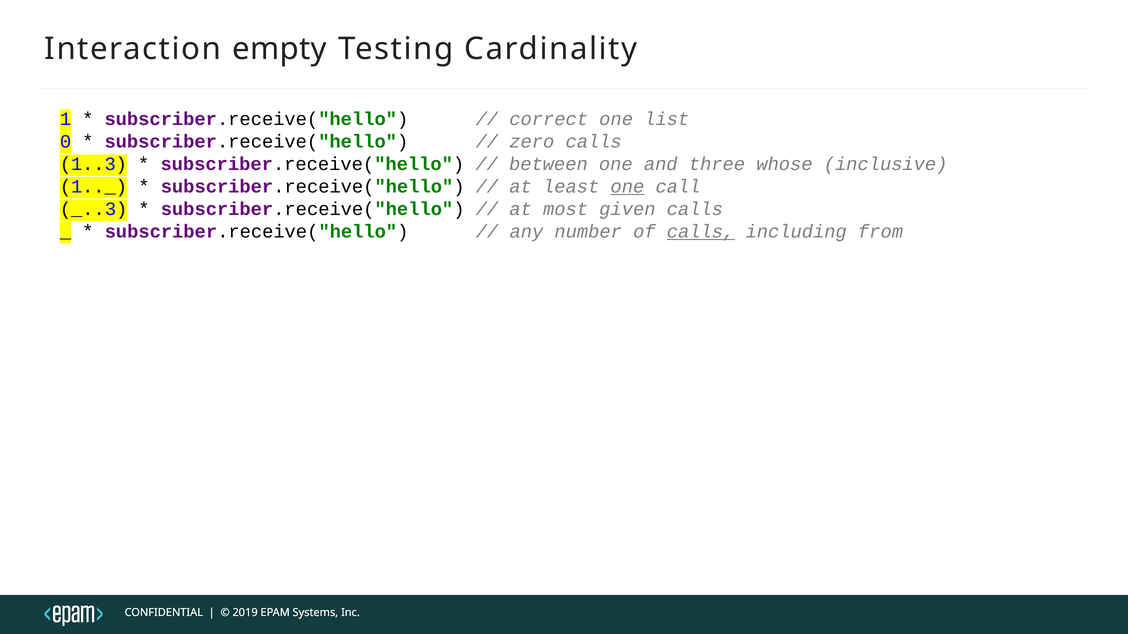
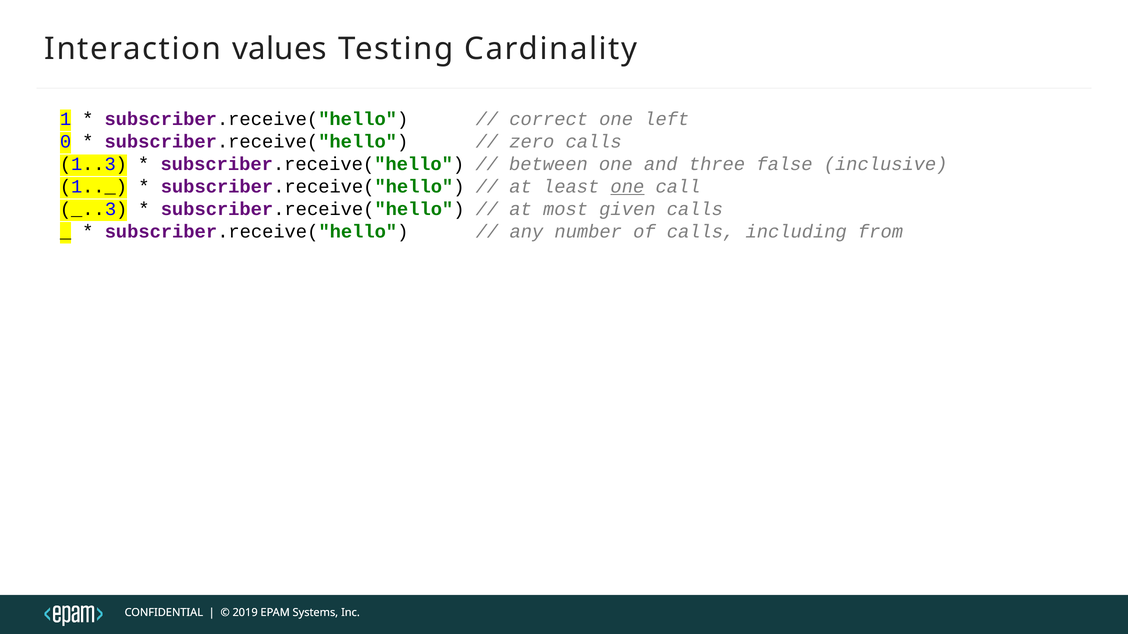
empty: empty -> values (280, 49)
list: list -> left (667, 119)
whose: whose -> false (785, 164)
calls underline: present -> none (701, 232)
